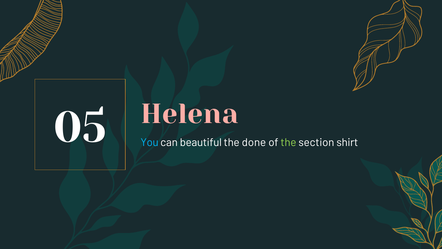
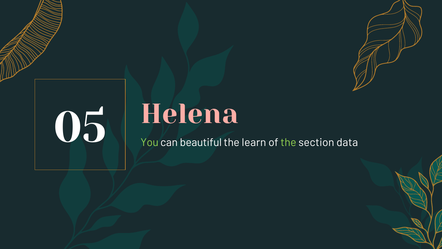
You colour: light blue -> light green (150, 142)
done: done -> learn (254, 142)
shirt: shirt -> data (347, 142)
